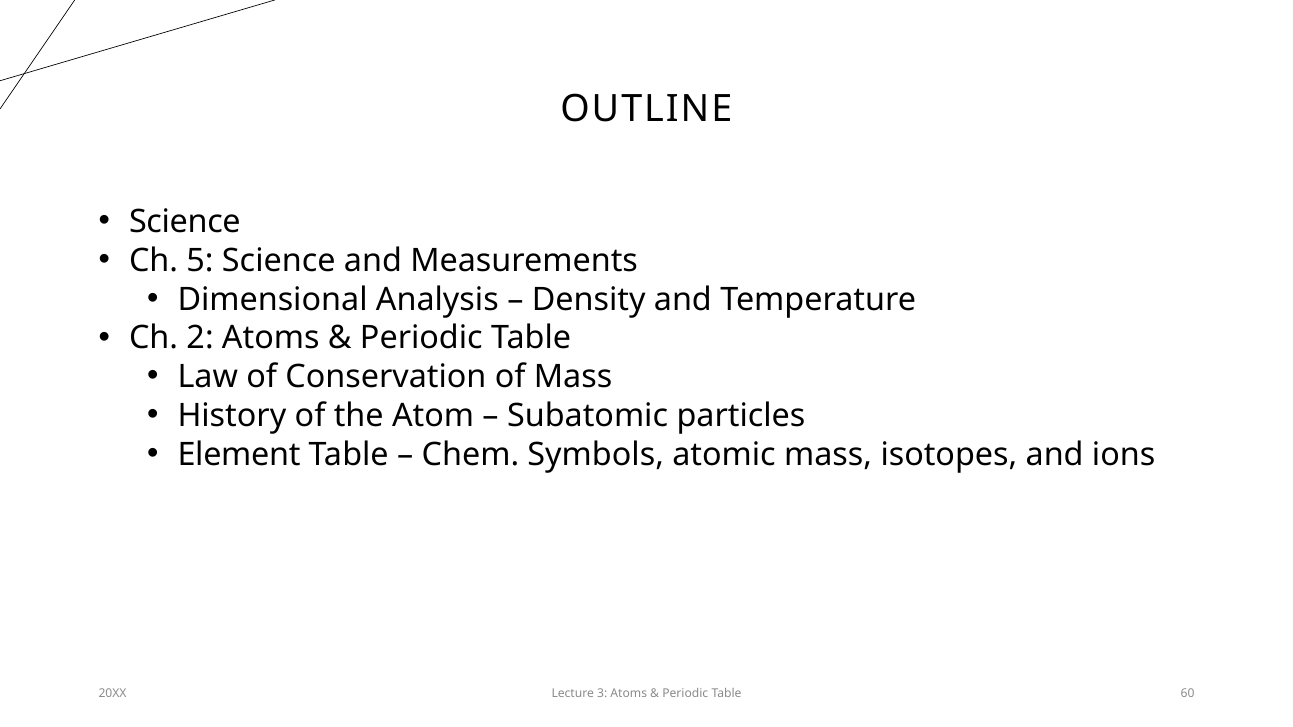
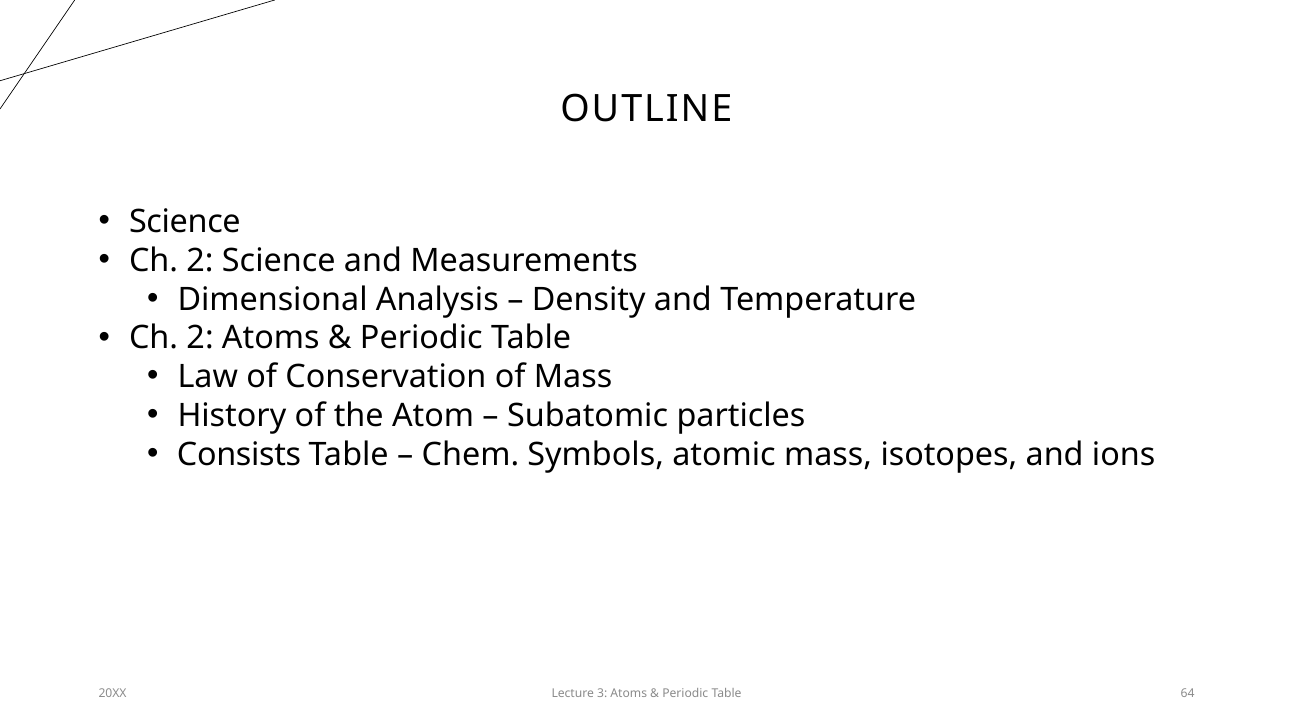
5: 5 -> 2 (200, 261)
Element: Element -> Consists (239, 455)
60: 60 -> 64 (1188, 693)
